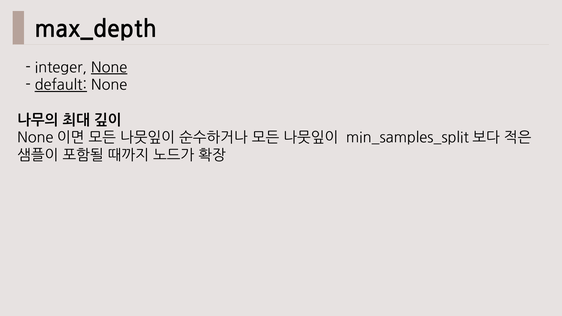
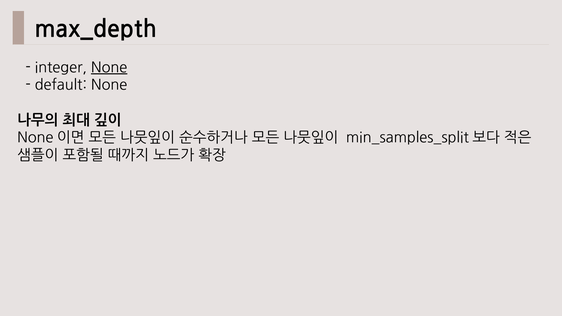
default underline: present -> none (61, 85)
